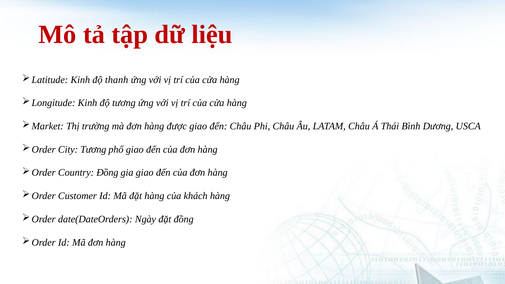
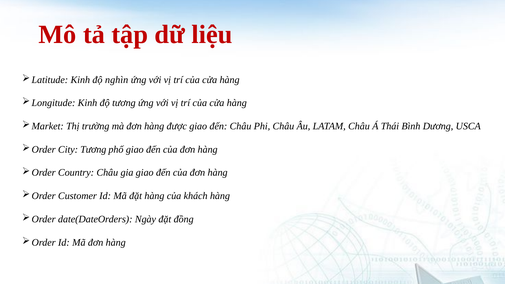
thanh: thanh -> nghìn (117, 80)
Country Đồng: Đồng -> Châu (107, 173)
